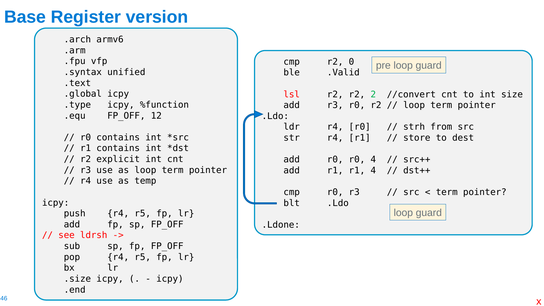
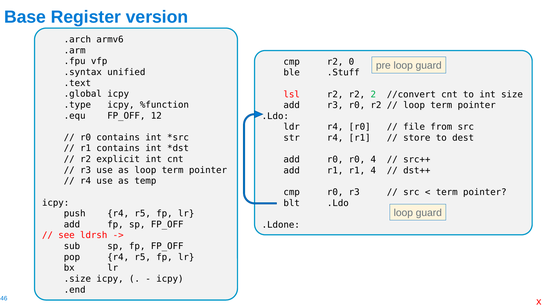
.Valid: .Valid -> .Stuff (343, 73)
strh: strh -> file (414, 127)
